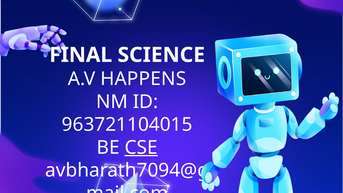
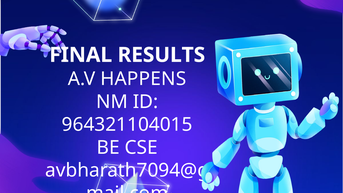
SCIENCE: SCIENCE -> RESULTS (161, 55)
963721104015: 963721104015 -> 964321104015 (127, 125)
CSE underline: present -> none (141, 147)
